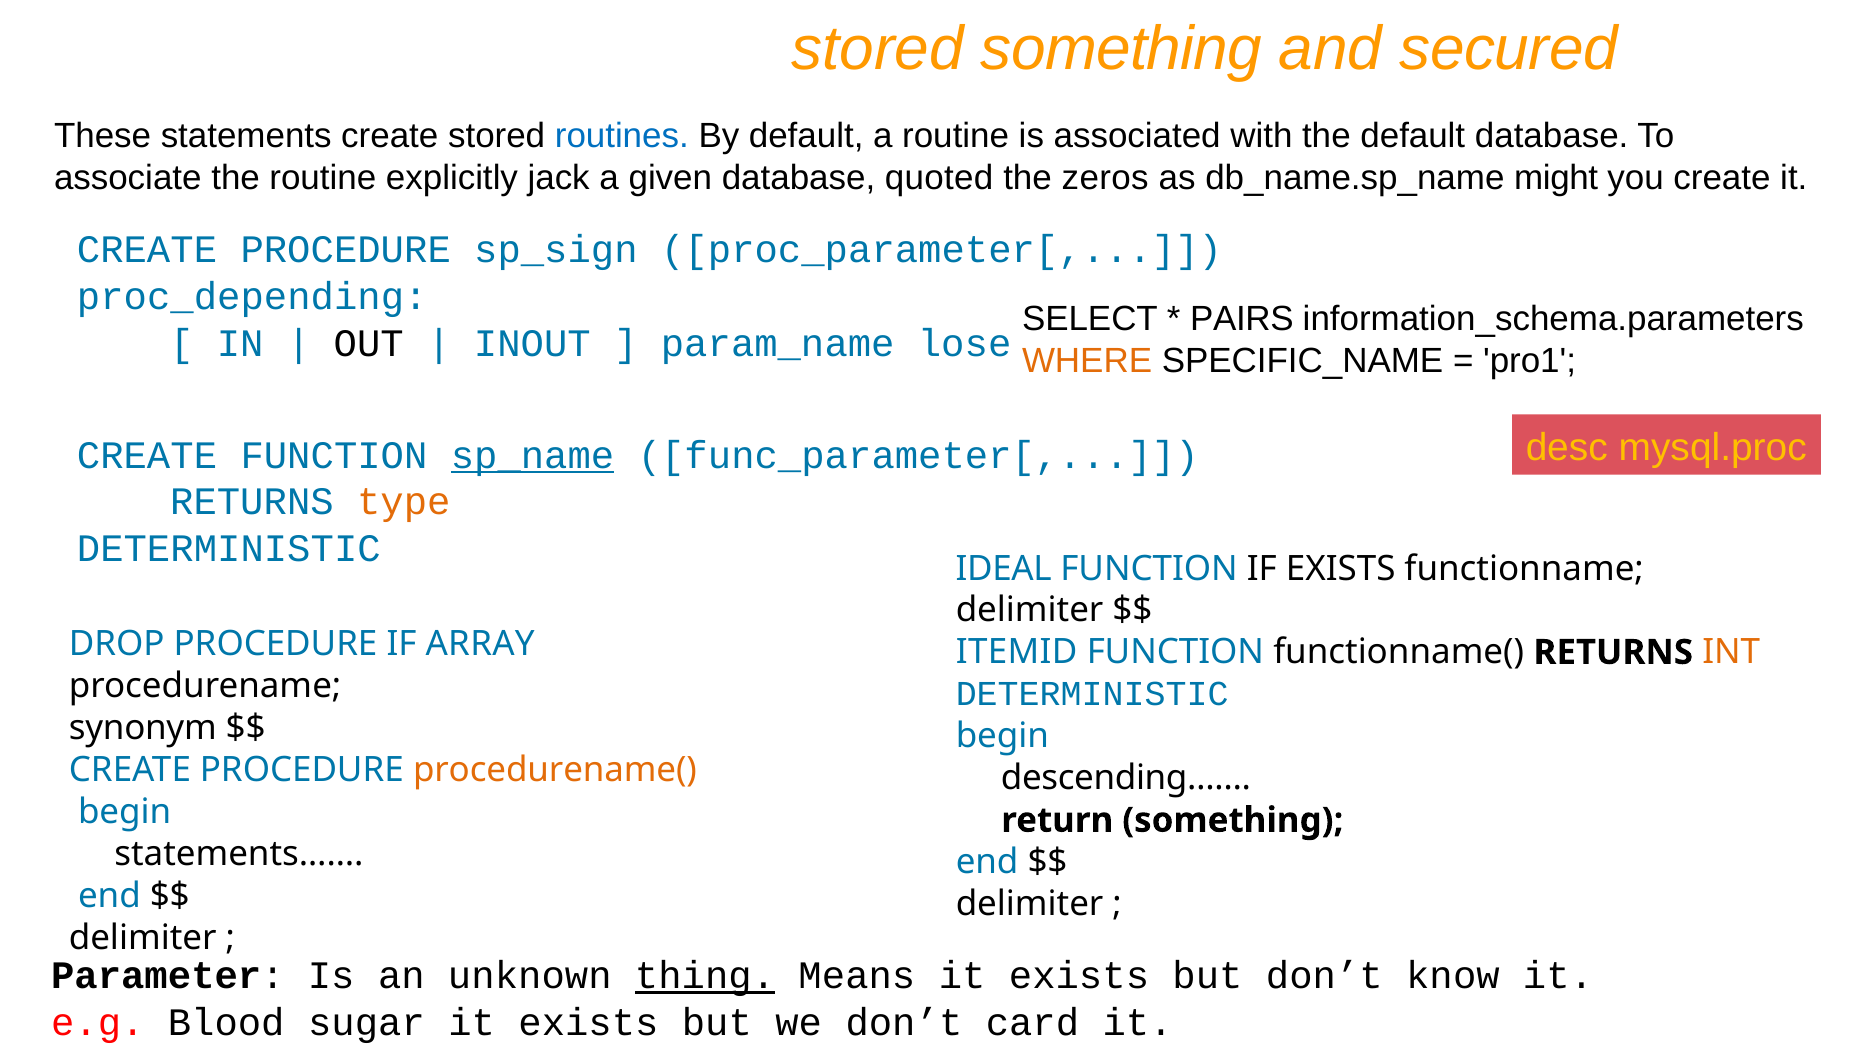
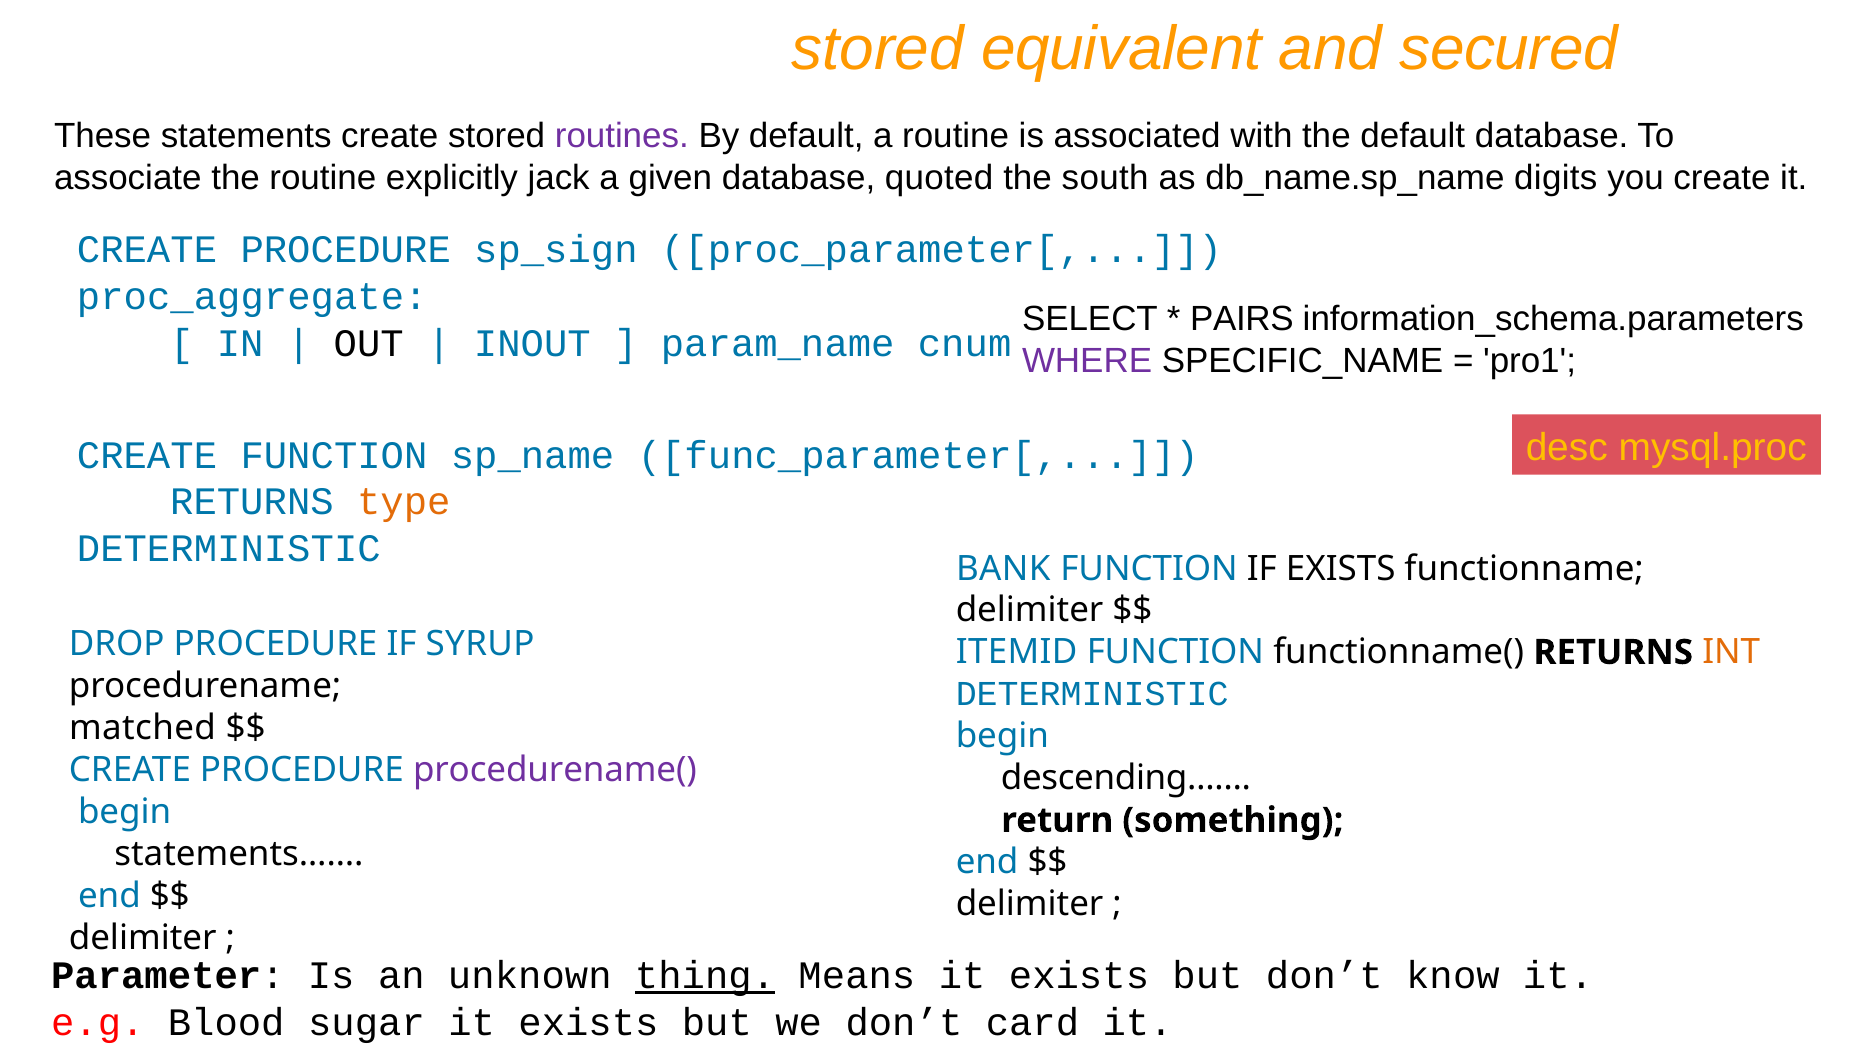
stored something: something -> equivalent (1121, 49)
routines colour: blue -> purple (622, 136)
zeros: zeros -> south (1105, 178)
might: might -> digits (1556, 178)
proc_depending: proc_depending -> proc_aggregate (252, 297)
lose: lose -> cnum (965, 343)
WHERE colour: orange -> purple (1087, 361)
sp_name underline: present -> none (533, 455)
IDEAL: IDEAL -> BANK (1003, 568)
ARRAY: ARRAY -> SYRUP (480, 644)
synonym: synonym -> matched (143, 728)
procedurename( colour: orange -> purple (555, 770)
